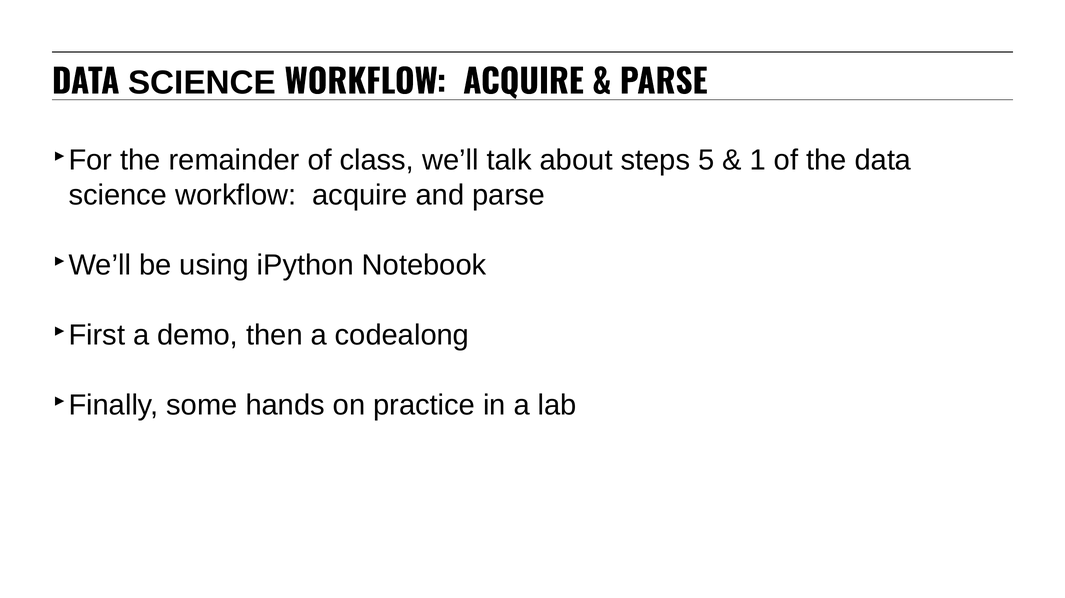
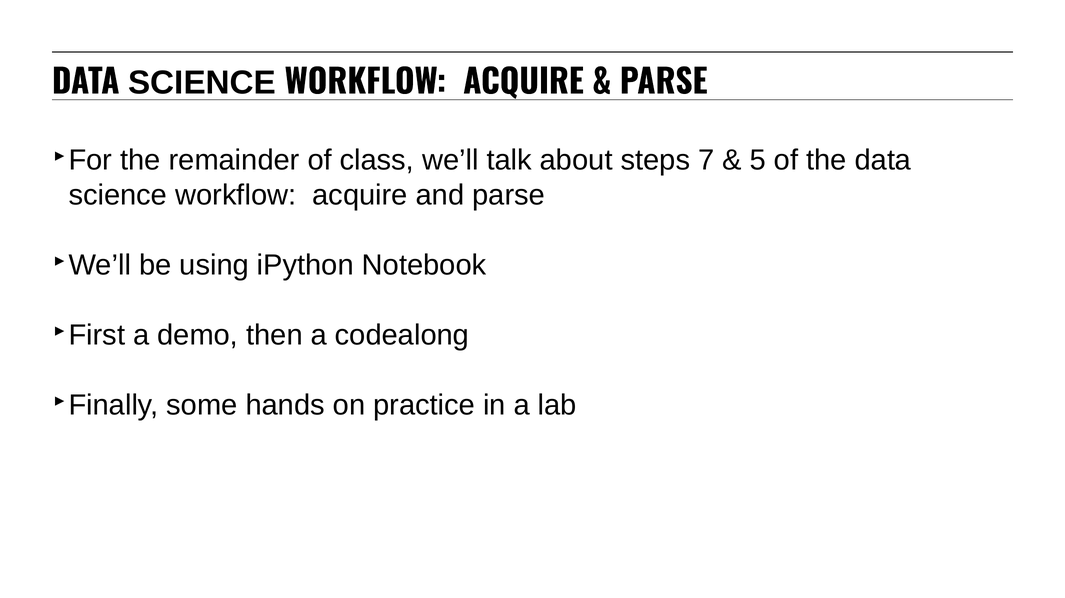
5: 5 -> 7 (706, 160)
1: 1 -> 5 (758, 160)
